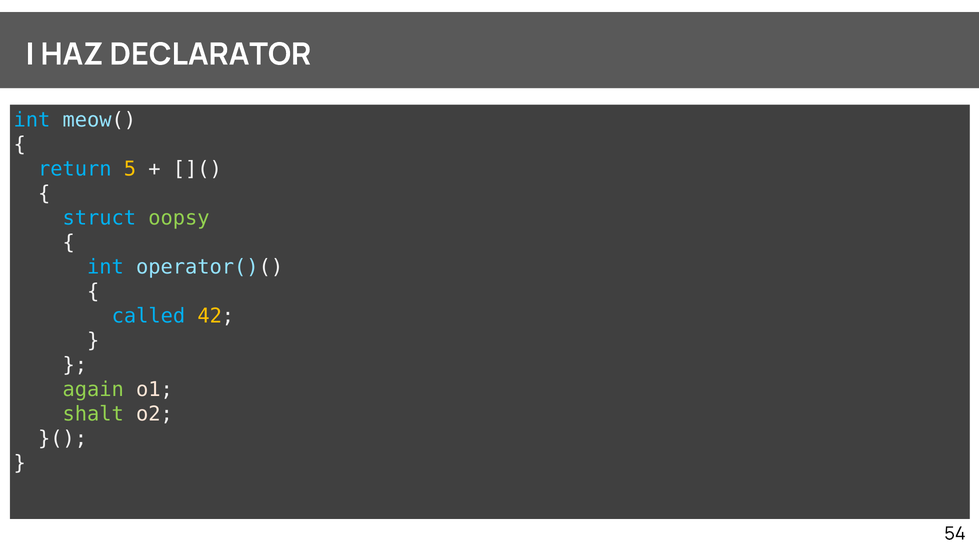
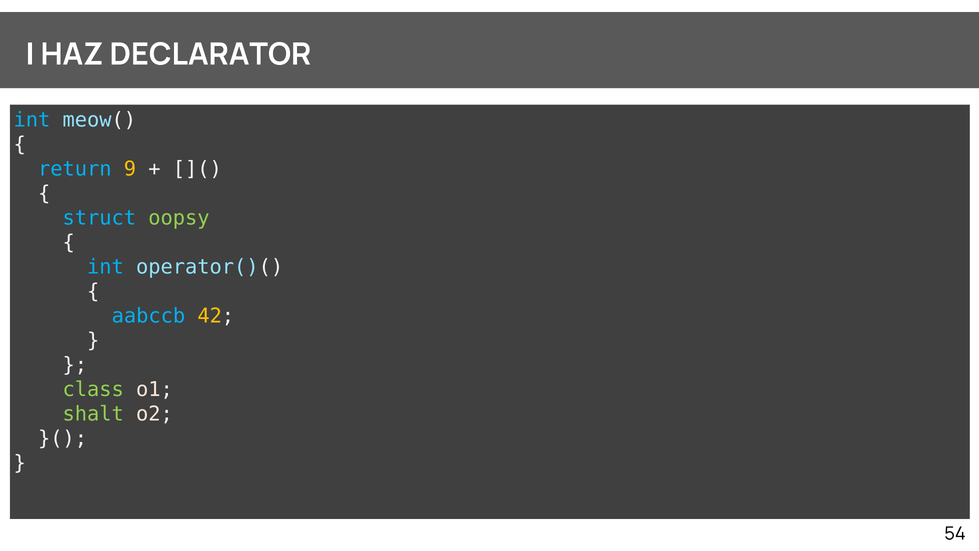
5: 5 -> 9 (130, 169)
called: called -> aabccb (148, 316)
again: again -> class (93, 389)
